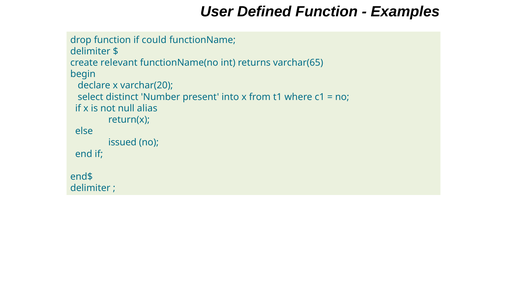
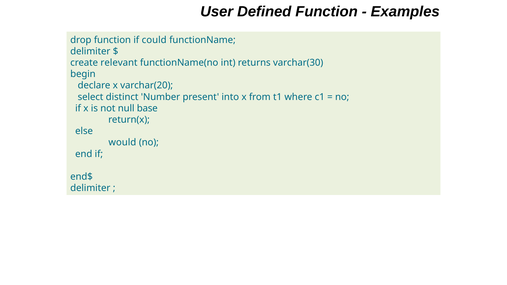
varchar(65: varchar(65 -> varchar(30 (298, 63)
alias: alias -> base (147, 108)
issued: issued -> would (122, 143)
